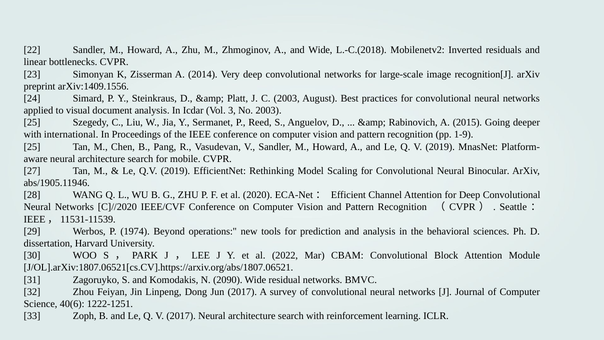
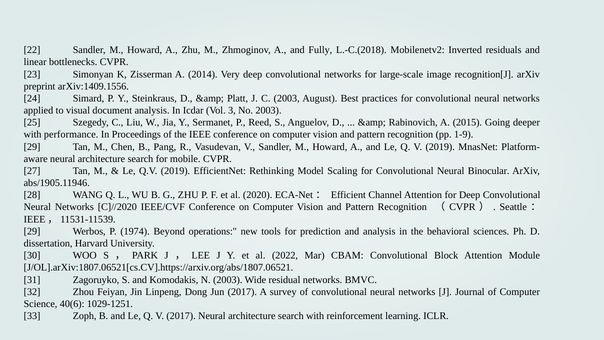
and Wide: Wide -> Fully (320, 50)
international: international -> performance (71, 135)
25: 25 -> 29 (32, 147)
N 2090: 2090 -> 2003 (228, 279)
1222-1251: 1222-1251 -> 1029-1251 (110, 304)
